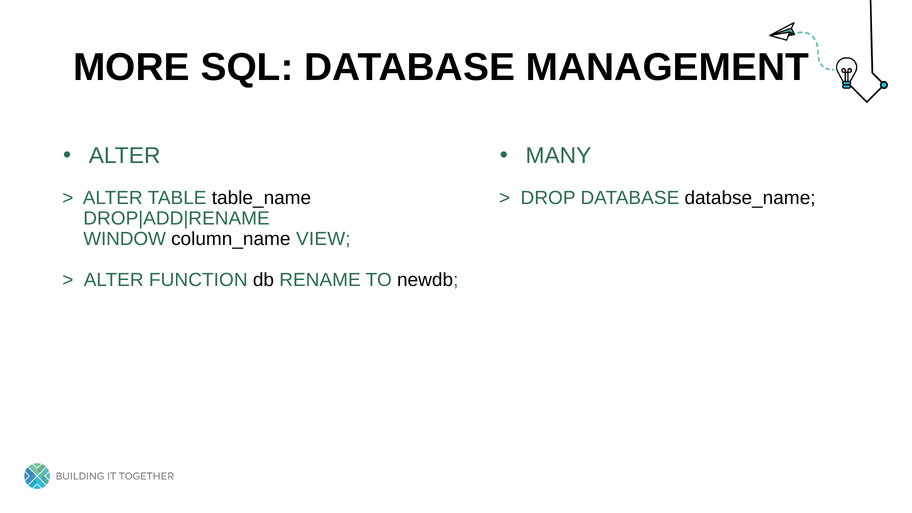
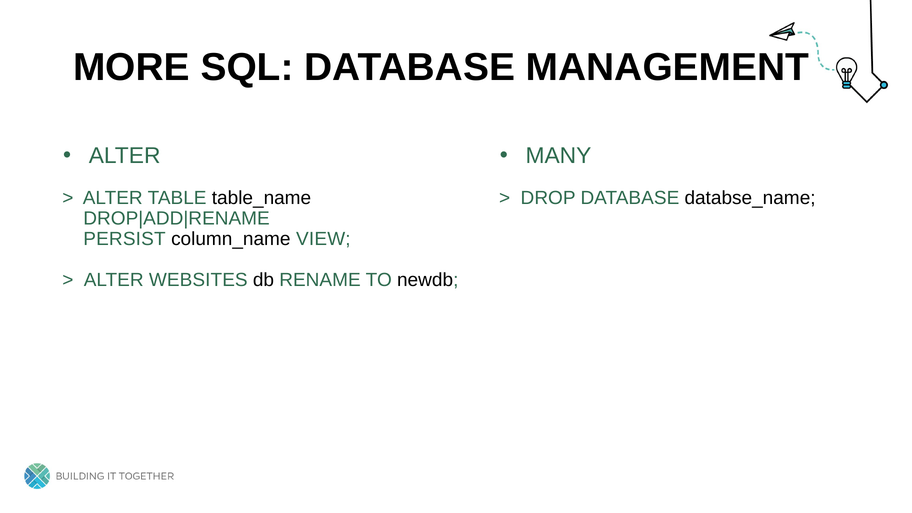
WINDOW: WINDOW -> PERSIST (124, 239)
FUNCTION: FUNCTION -> WEBSITES (198, 280)
